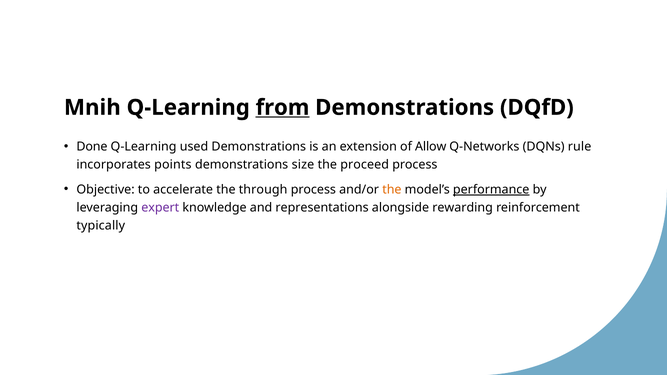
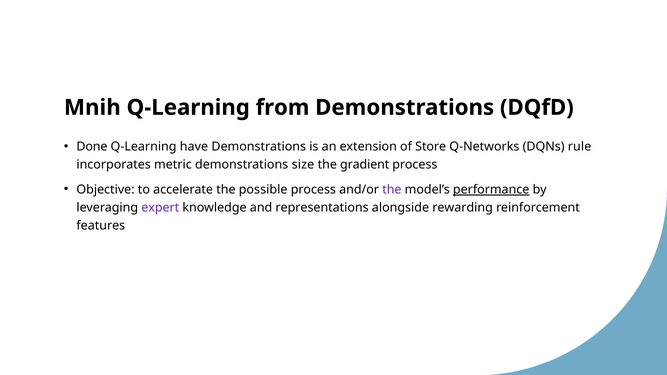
from underline: present -> none (283, 108)
used: used -> have (194, 147)
Allow: Allow -> Store (431, 147)
points: points -> metric (173, 165)
proceed: proceed -> gradient (365, 165)
through: through -> possible (263, 190)
the colour: orange -> purple (392, 190)
typically: typically -> features (101, 226)
